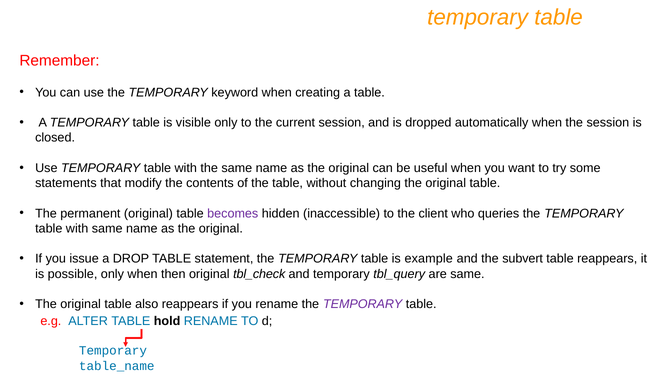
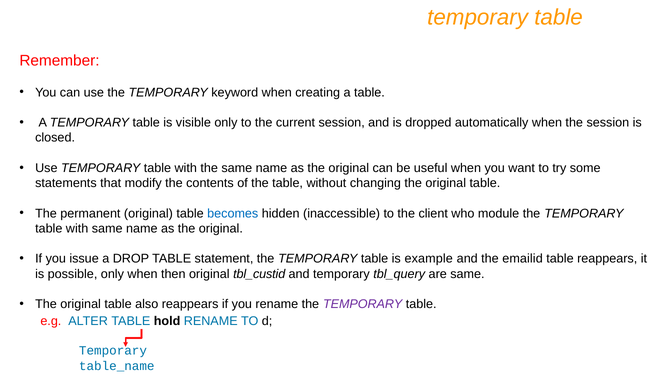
becomes colour: purple -> blue (233, 213)
queries: queries -> module (499, 213)
subvert: subvert -> emailid (523, 259)
tbl_check: tbl_check -> tbl_custid (259, 274)
